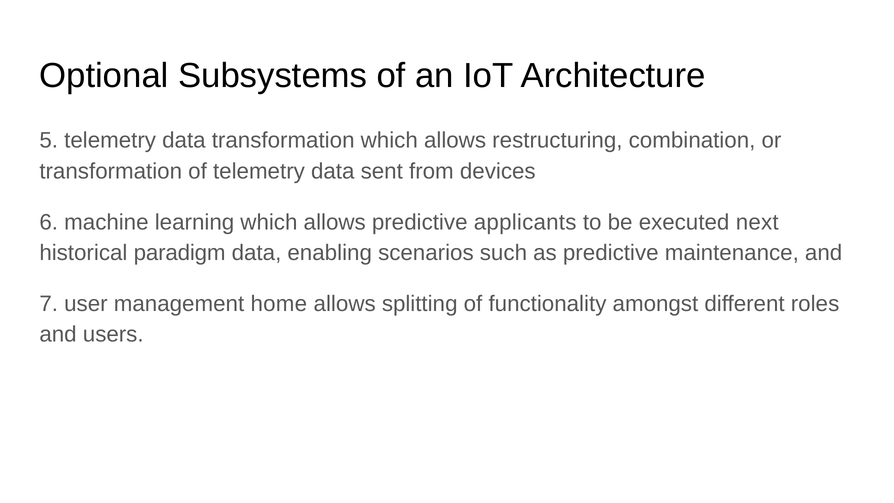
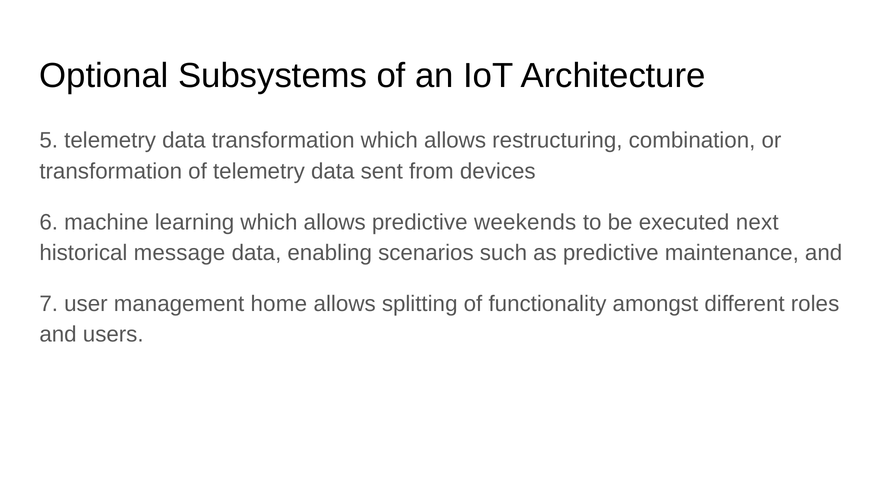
applicants: applicants -> weekends (525, 222)
paradigm: paradigm -> message (179, 253)
